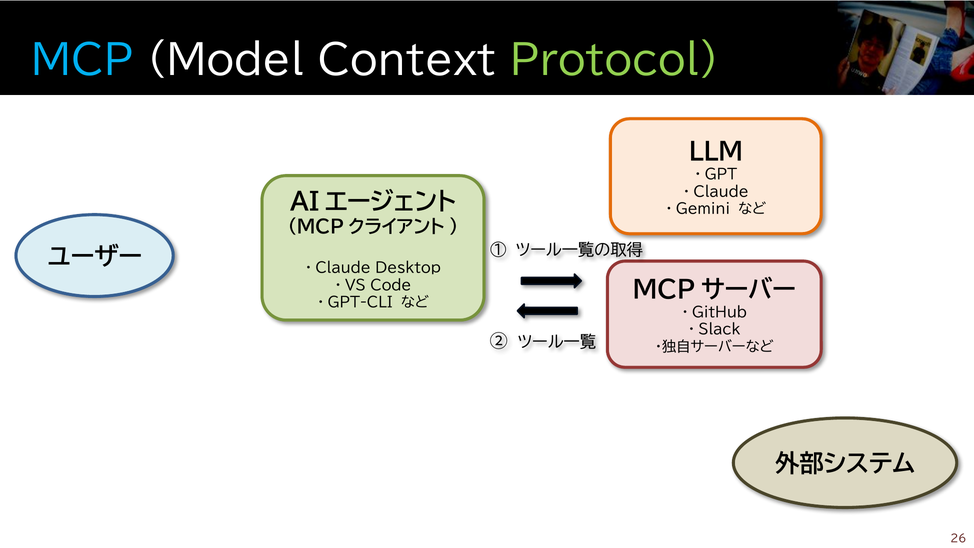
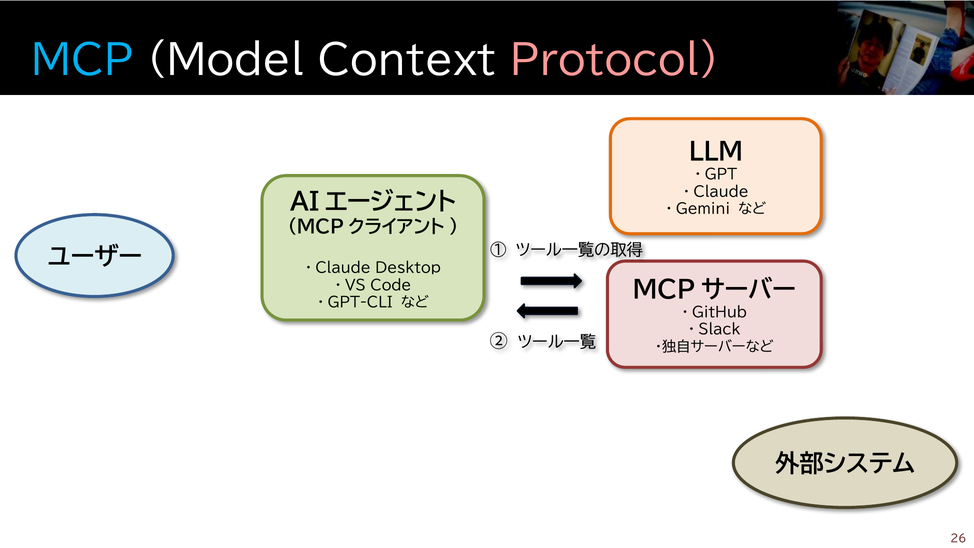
Protocol colour: light green -> pink (615, 61)
